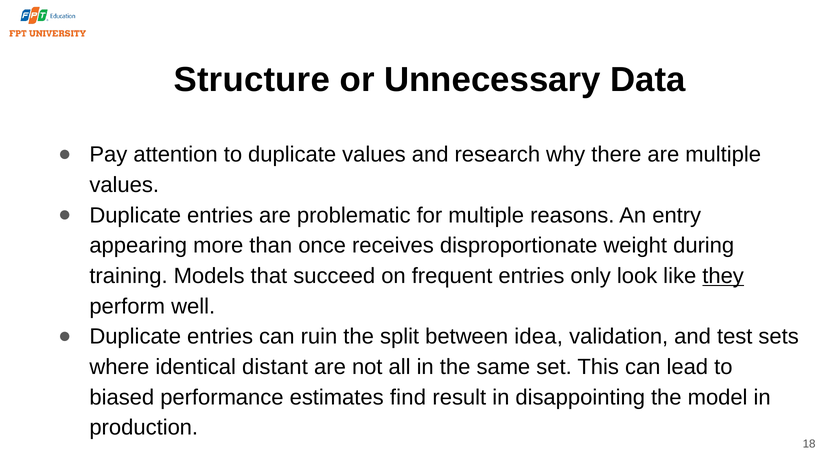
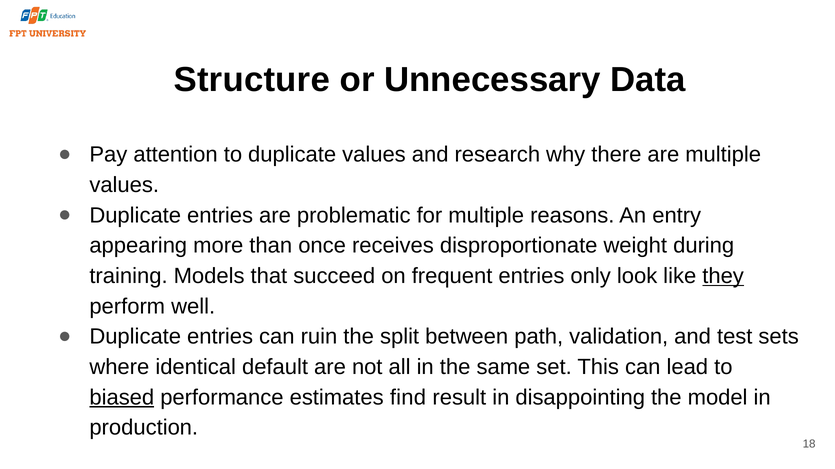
idea: idea -> path (539, 337)
distant: distant -> default (275, 368)
biased underline: none -> present (122, 398)
